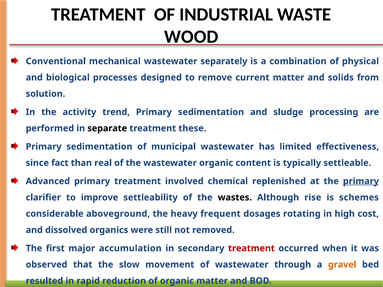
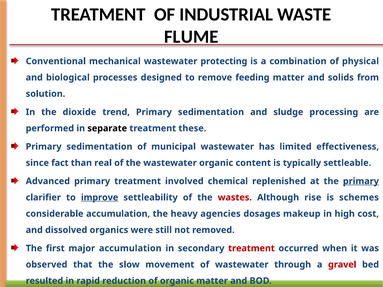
WOOD: WOOD -> FLUME (191, 37)
separately: separately -> protecting (224, 61)
current: current -> feeding (252, 78)
activity: activity -> dioxide (79, 112)
improve underline: none -> present (100, 198)
wastes colour: black -> red (235, 198)
considerable aboveground: aboveground -> accumulation (118, 214)
frequent: frequent -> agencies (221, 214)
rotating: rotating -> makeup (302, 214)
gravel colour: orange -> red (342, 265)
